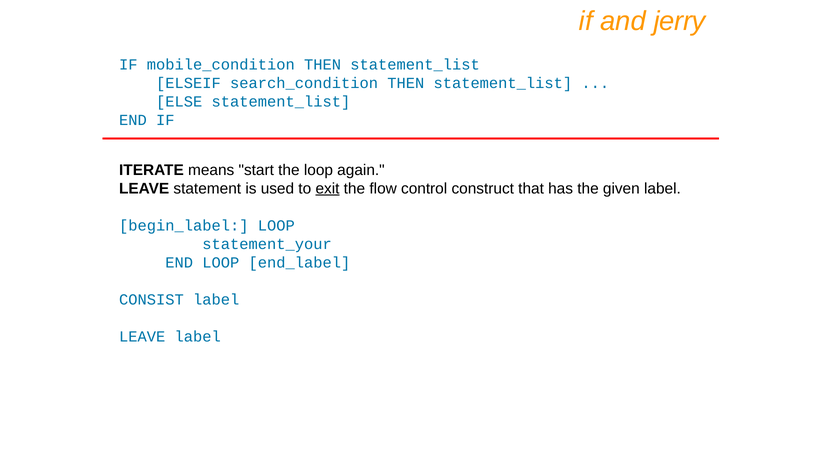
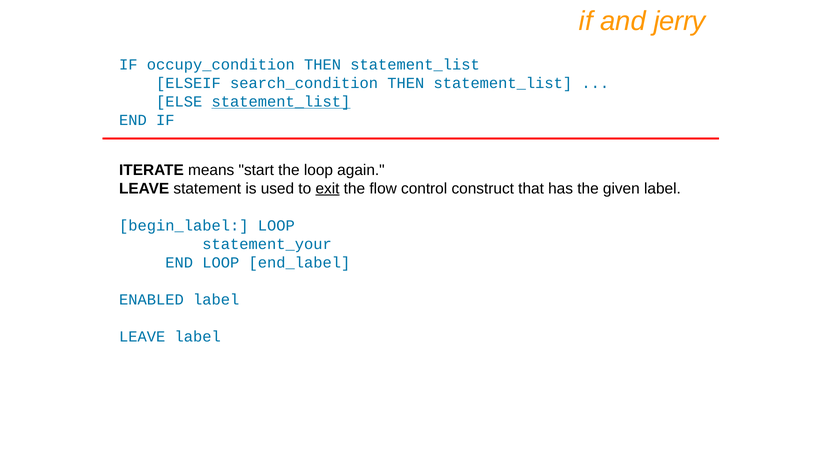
mobile_condition: mobile_condition -> occupy_condition (221, 65)
statement_list underline: none -> present (281, 102)
CONSIST: CONSIST -> ENABLED (151, 300)
